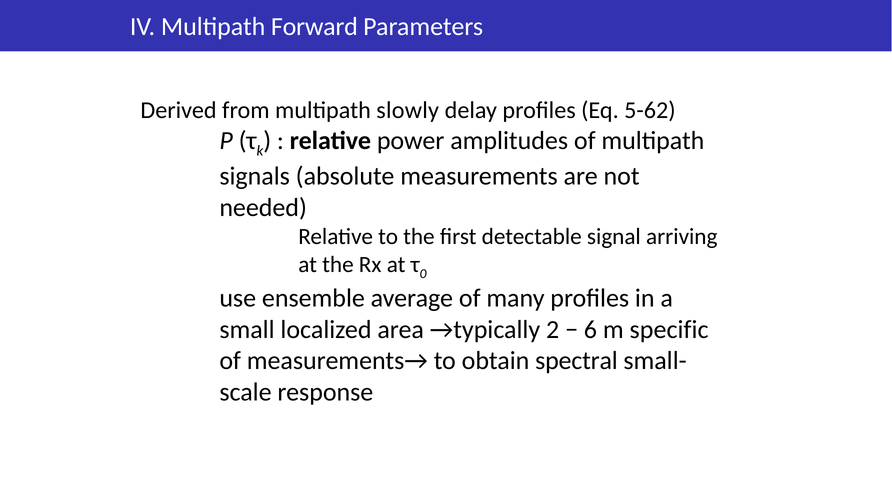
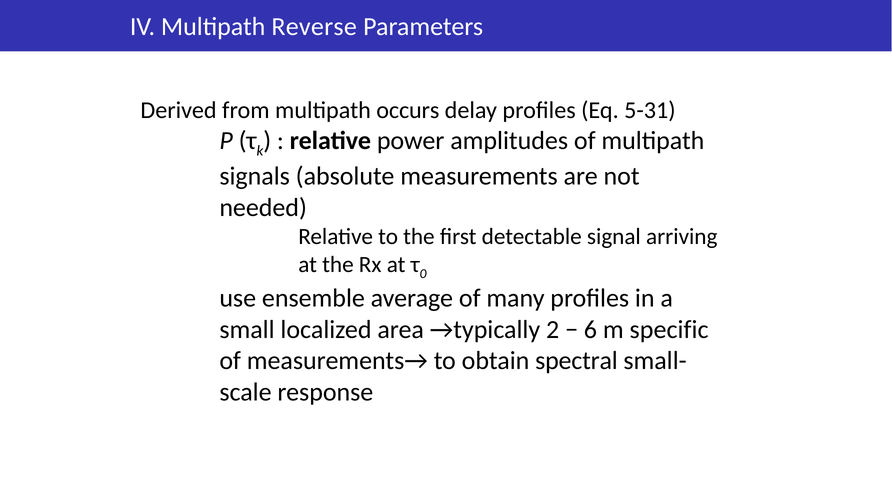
Forward: Forward -> Reverse (314, 26)
slowly: slowly -> occurs (408, 110)
5-62: 5-62 -> 5-31 (650, 110)
